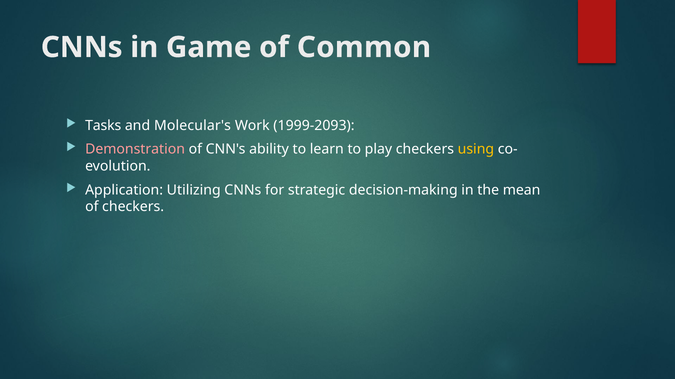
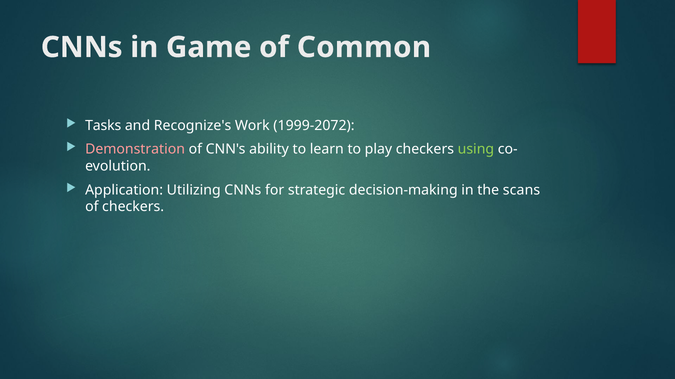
Molecular's: Molecular's -> Recognize's (193, 126)
1999-2093: 1999-2093 -> 1999-2072 (314, 126)
using colour: yellow -> light green (476, 150)
mean: mean -> scans (522, 190)
